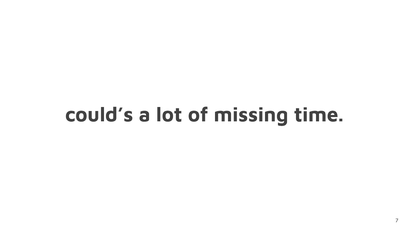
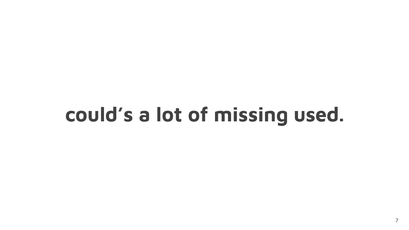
time: time -> used (319, 115)
